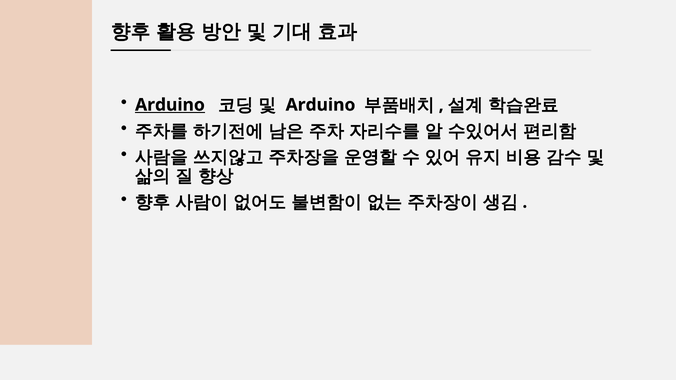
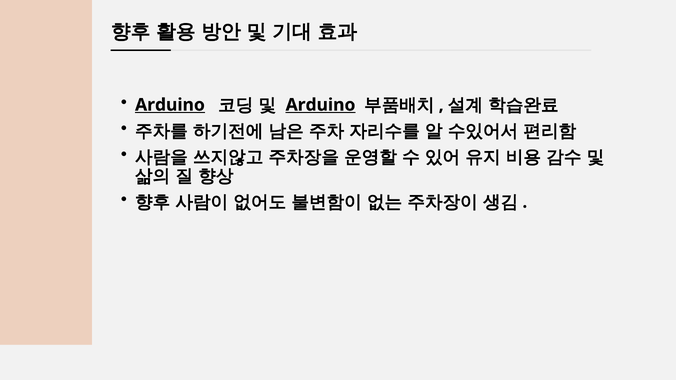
Arduino underline: none -> present (321, 105)
